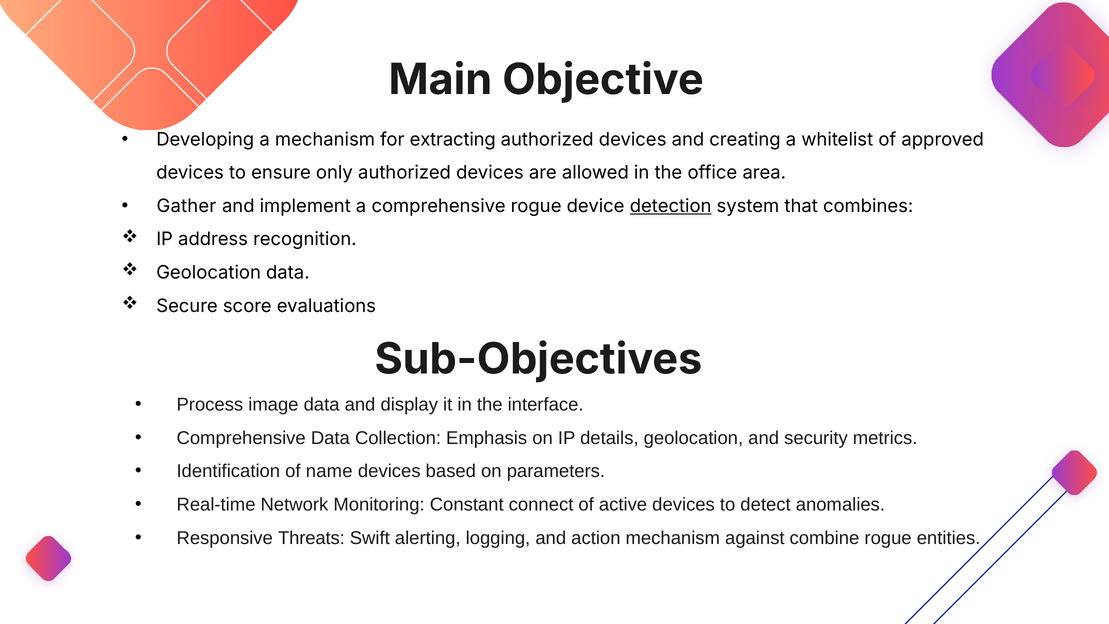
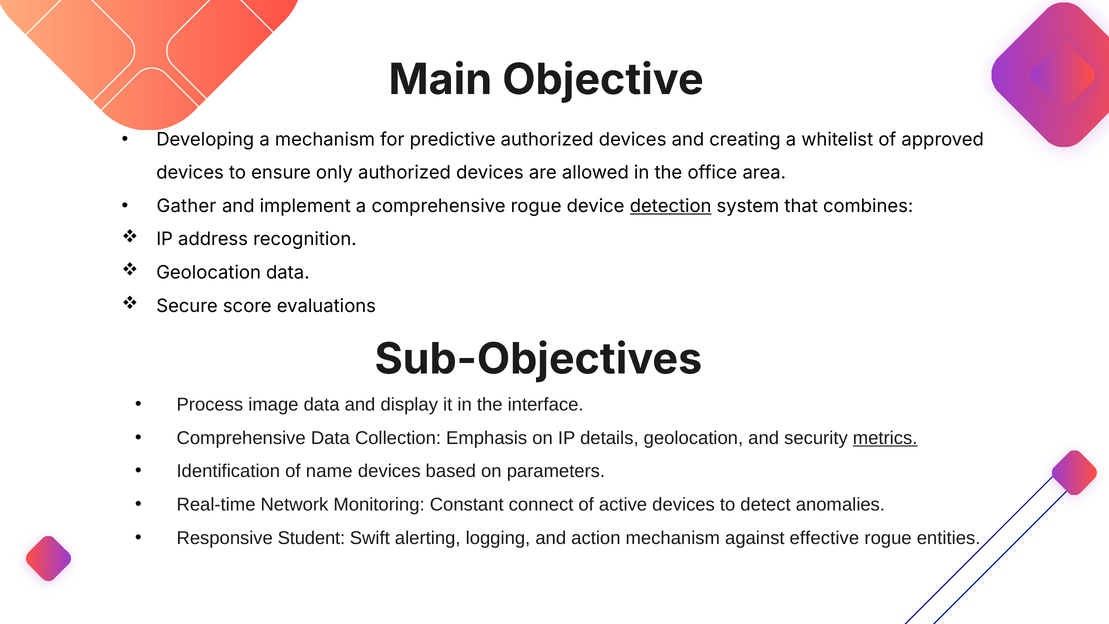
extracting: extracting -> predictive (453, 140)
metrics underline: none -> present (885, 438)
Threats: Threats -> Student (311, 538)
combine: combine -> effective (824, 538)
